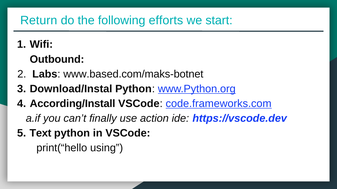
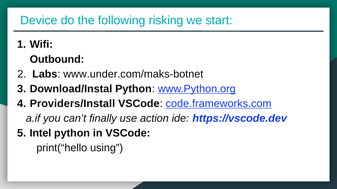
Return: Return -> Device (39, 20)
efforts: efforts -> risking (166, 20)
www.based.com/maks-botnet: www.based.com/maks-botnet -> www.under.com/maks-botnet (133, 74)
According/Install: According/Install -> Providers/Install (72, 104)
Text: Text -> Intel (40, 134)
